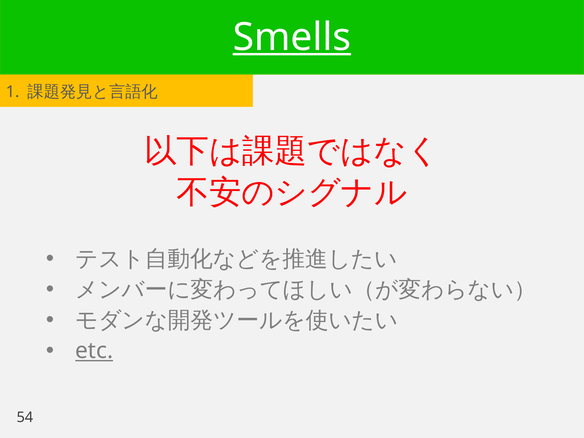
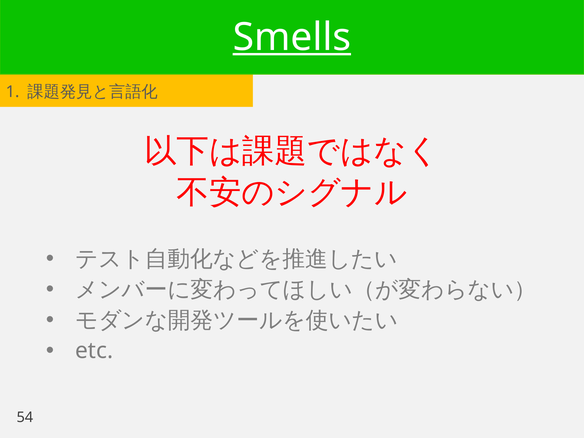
etc underline: present -> none (94, 351)
